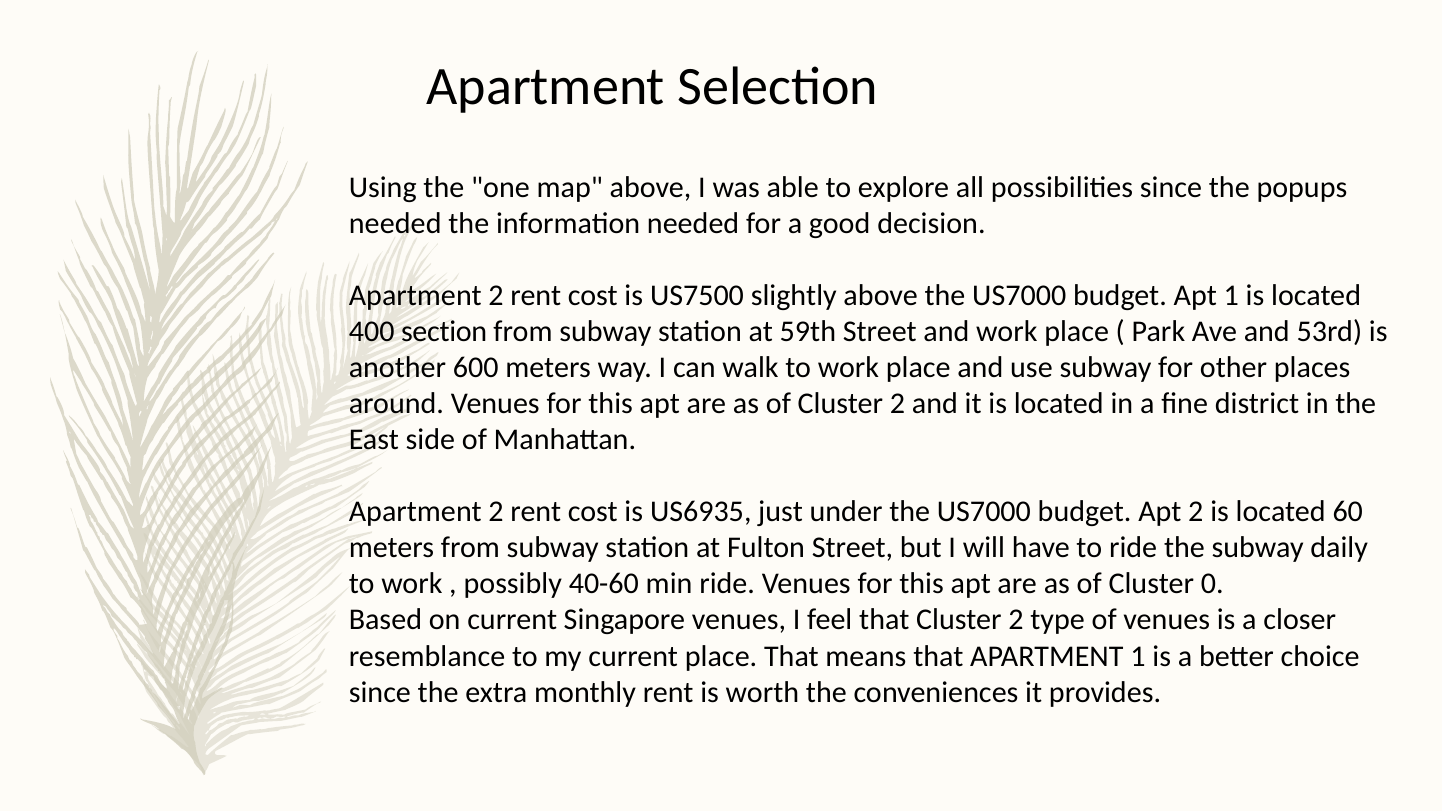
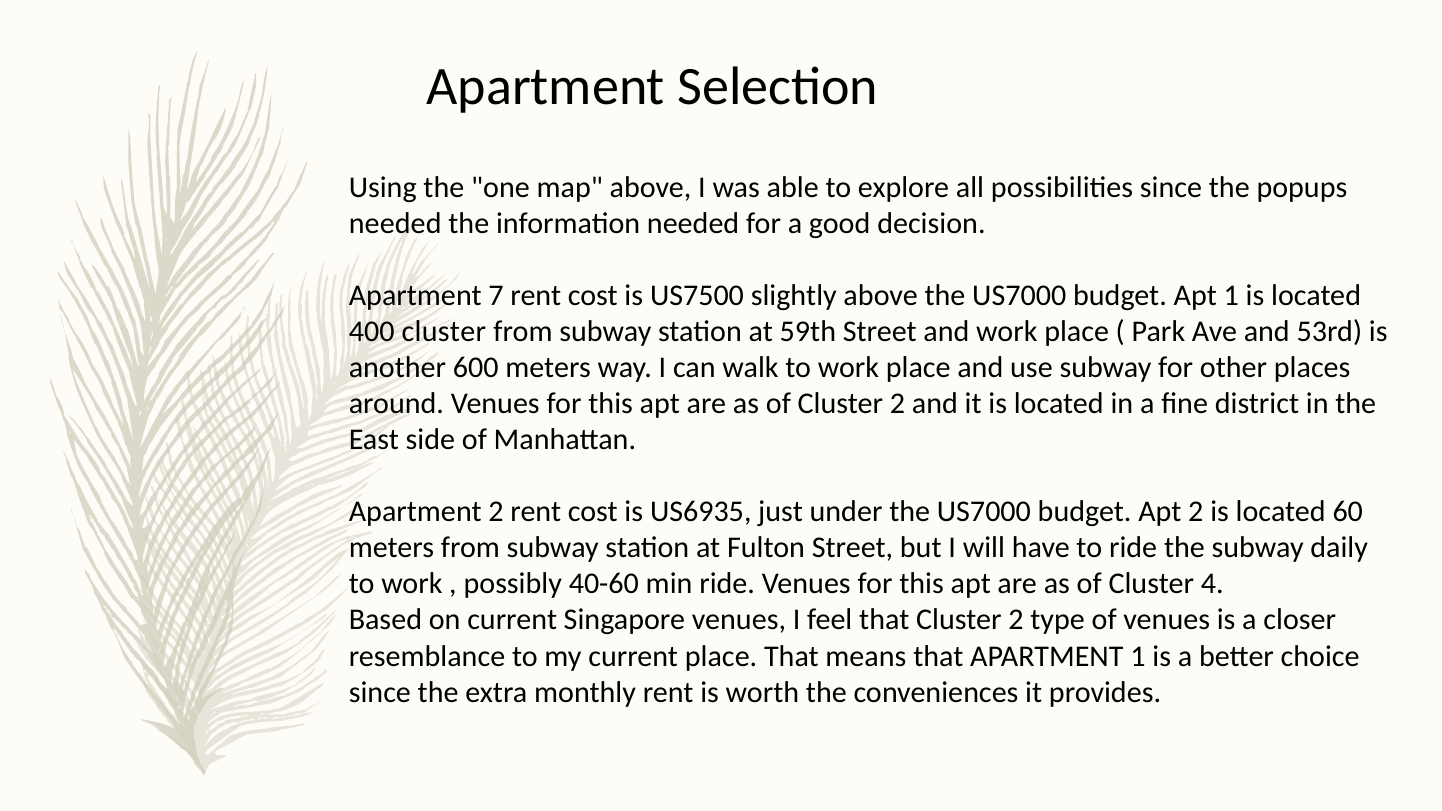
2: 2 -> 7 (496, 296)
400 section: section -> cluster (444, 332)
0: 0 -> 4 (1212, 584)
